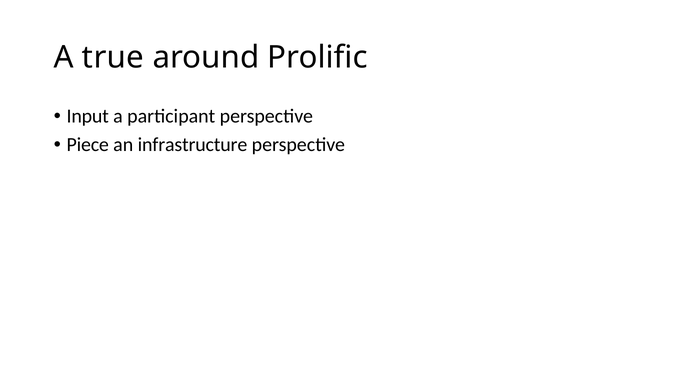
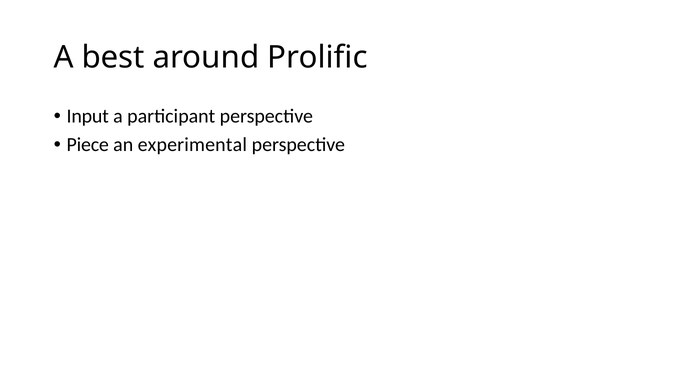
true: true -> best (113, 57)
infrastructure: infrastructure -> experimental (192, 145)
